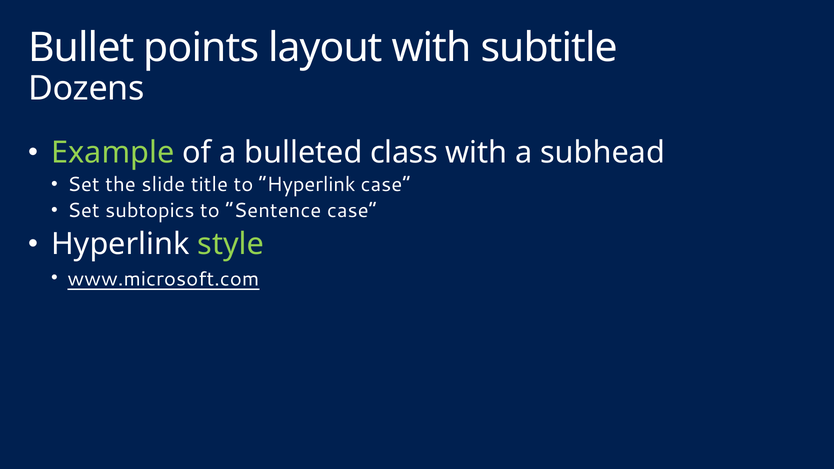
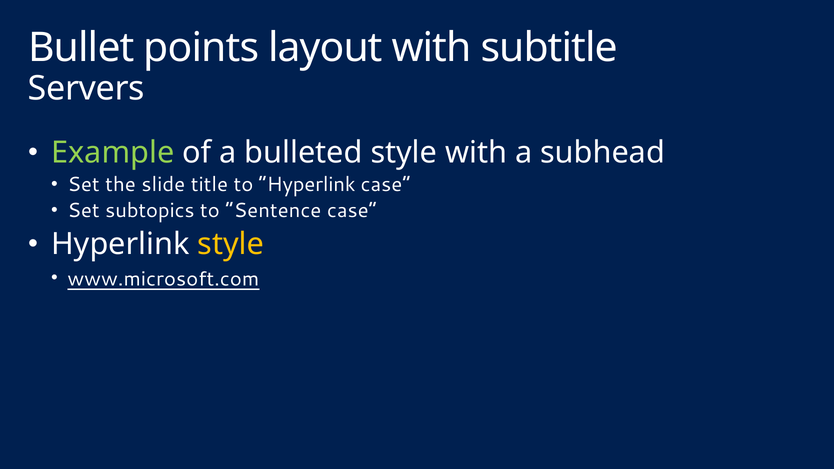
Dozens: Dozens -> Servers (86, 88)
bulleted class: class -> style (404, 153)
style colour: light green -> yellow (231, 244)
